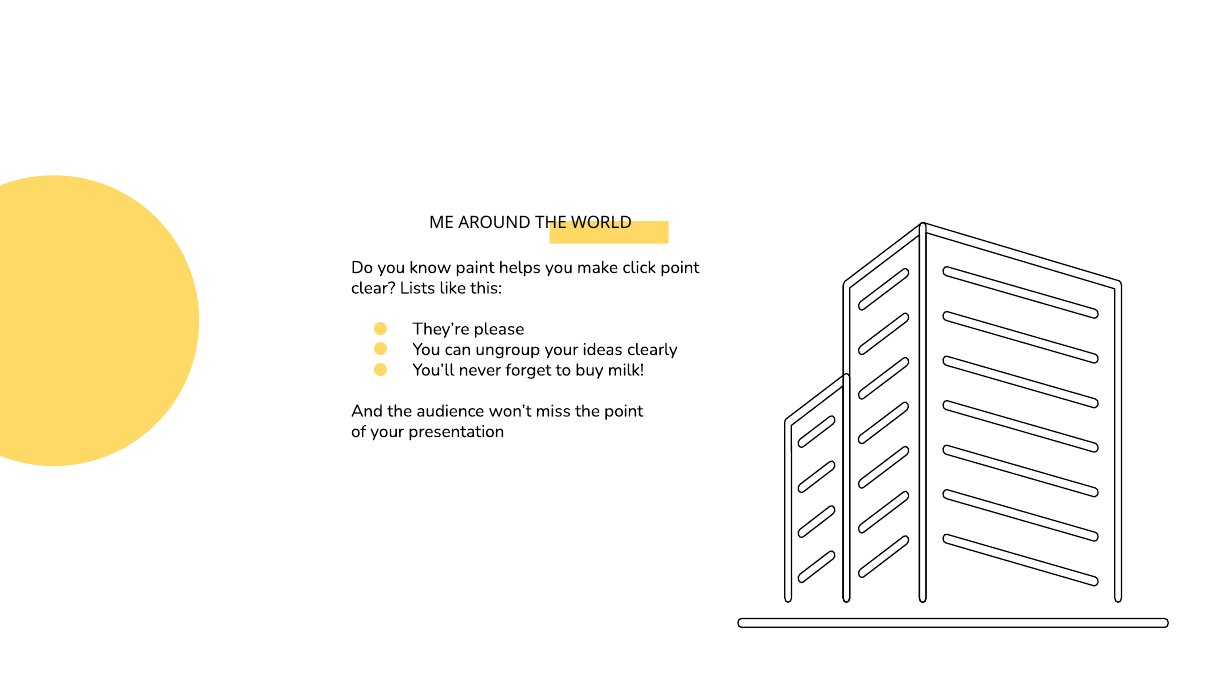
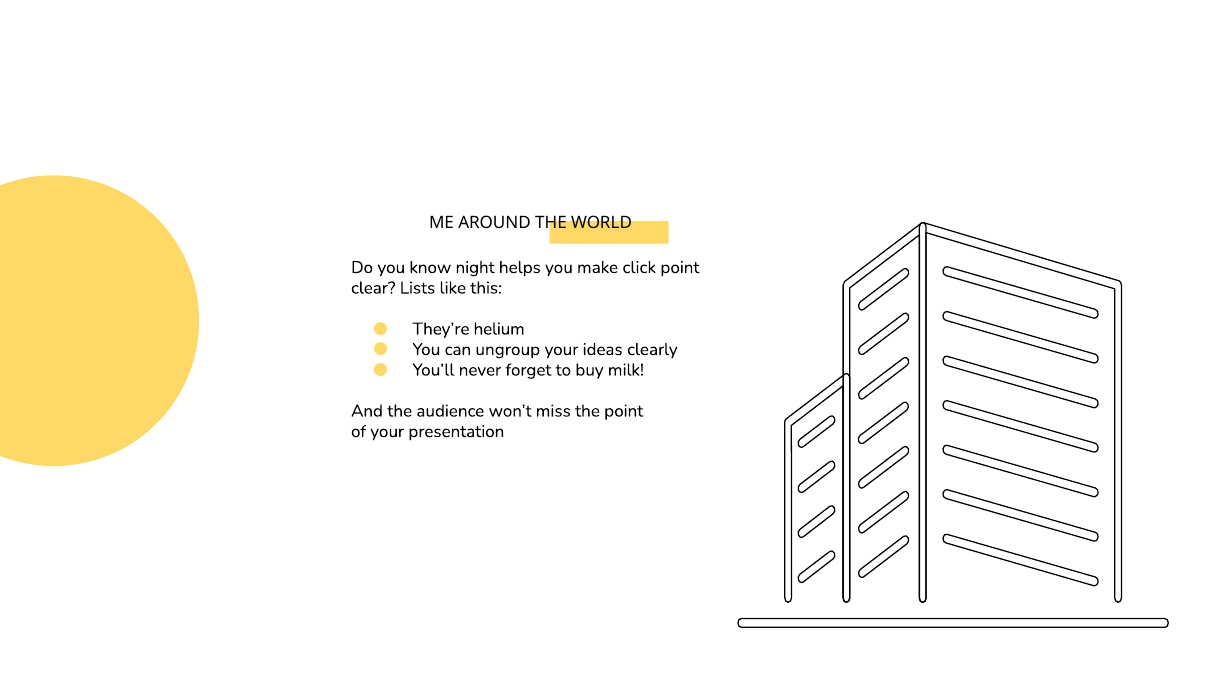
paint: paint -> night (475, 268)
please: please -> helium (499, 329)
